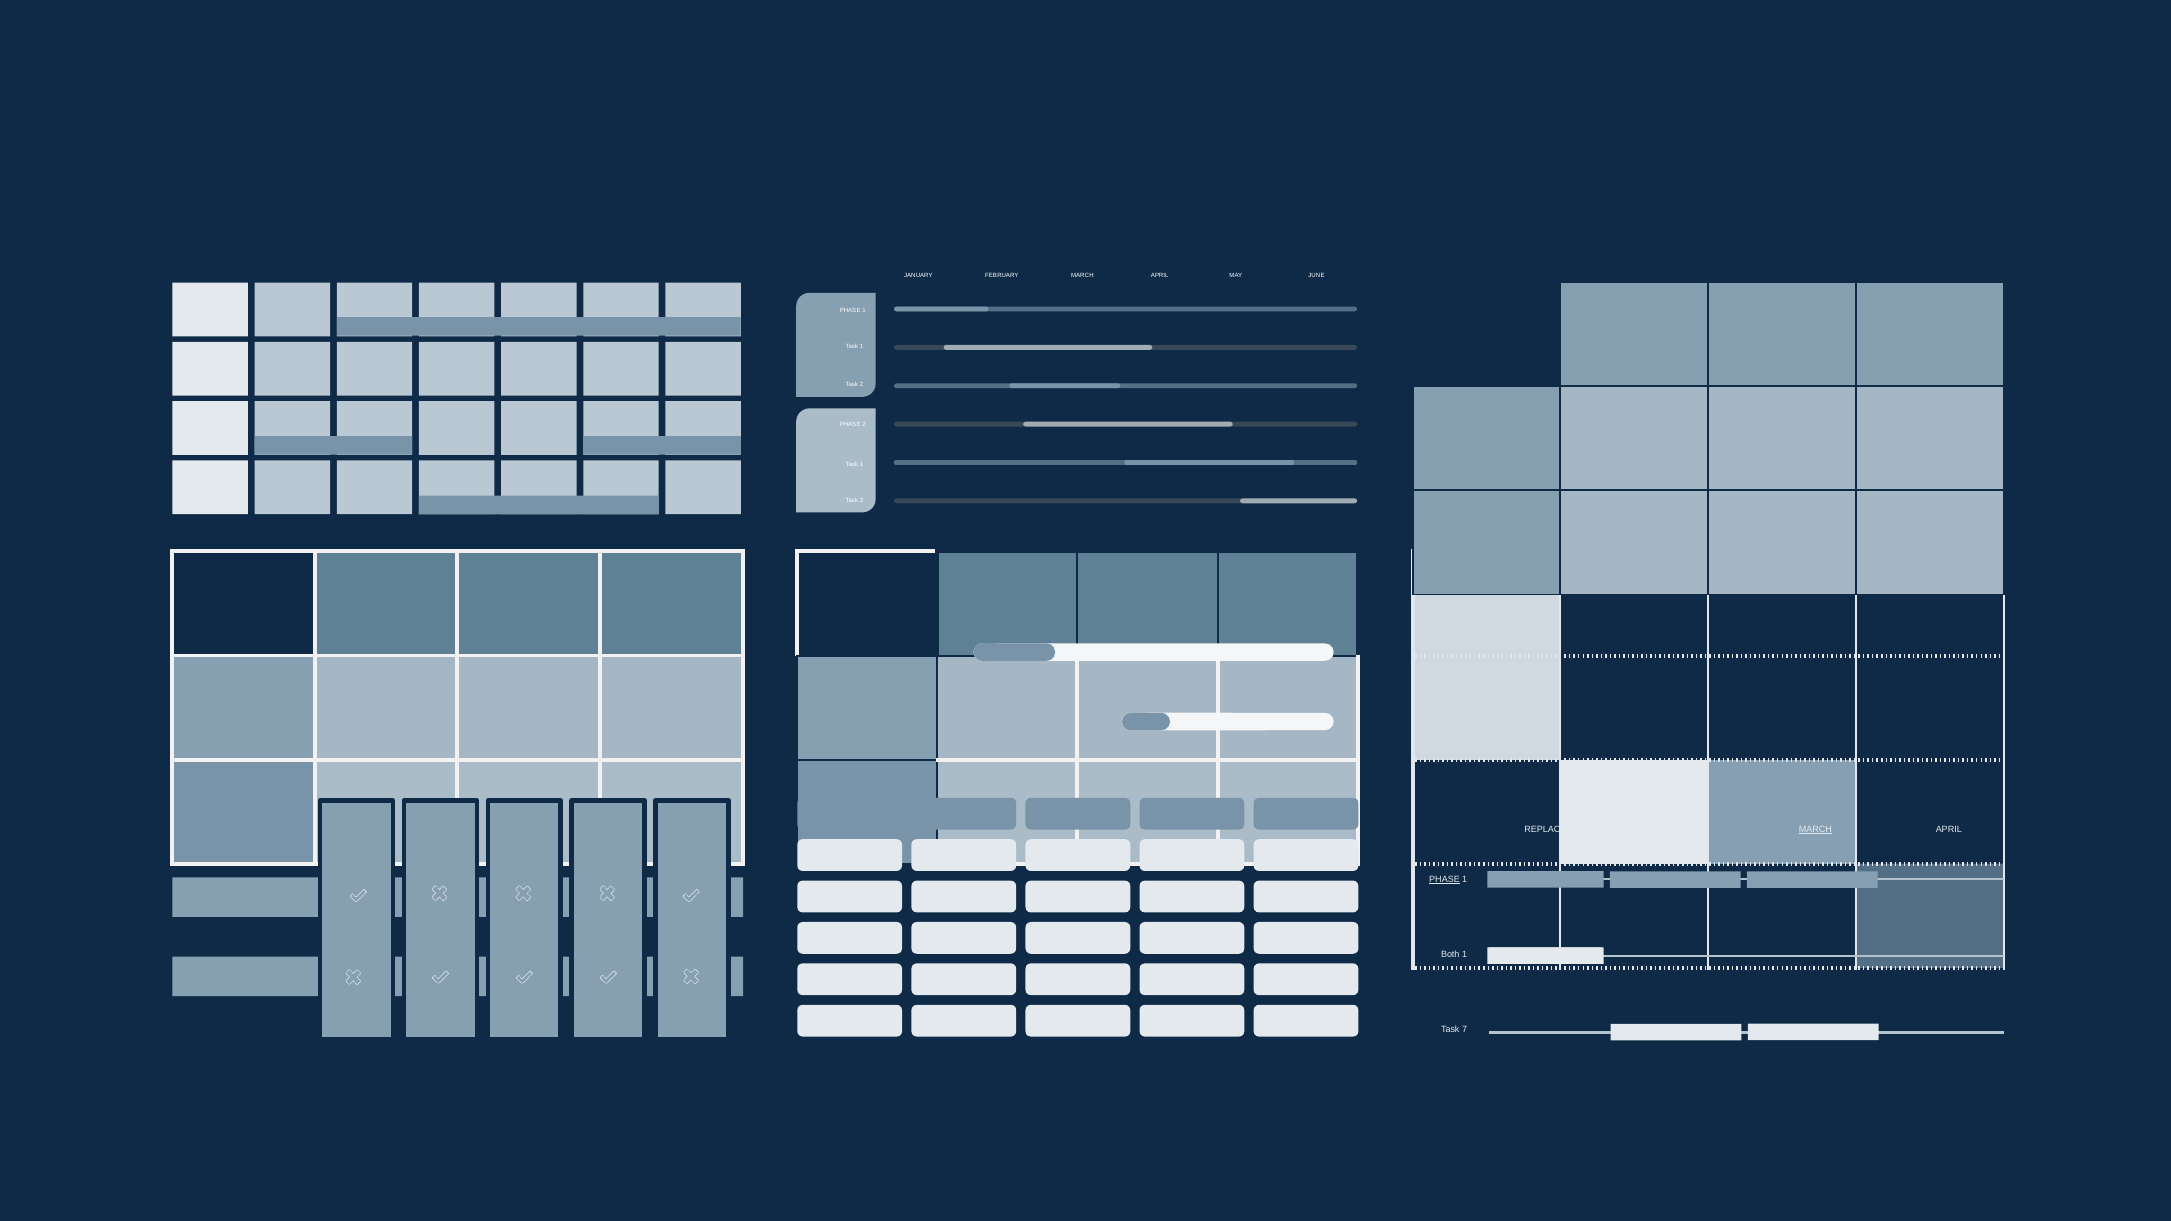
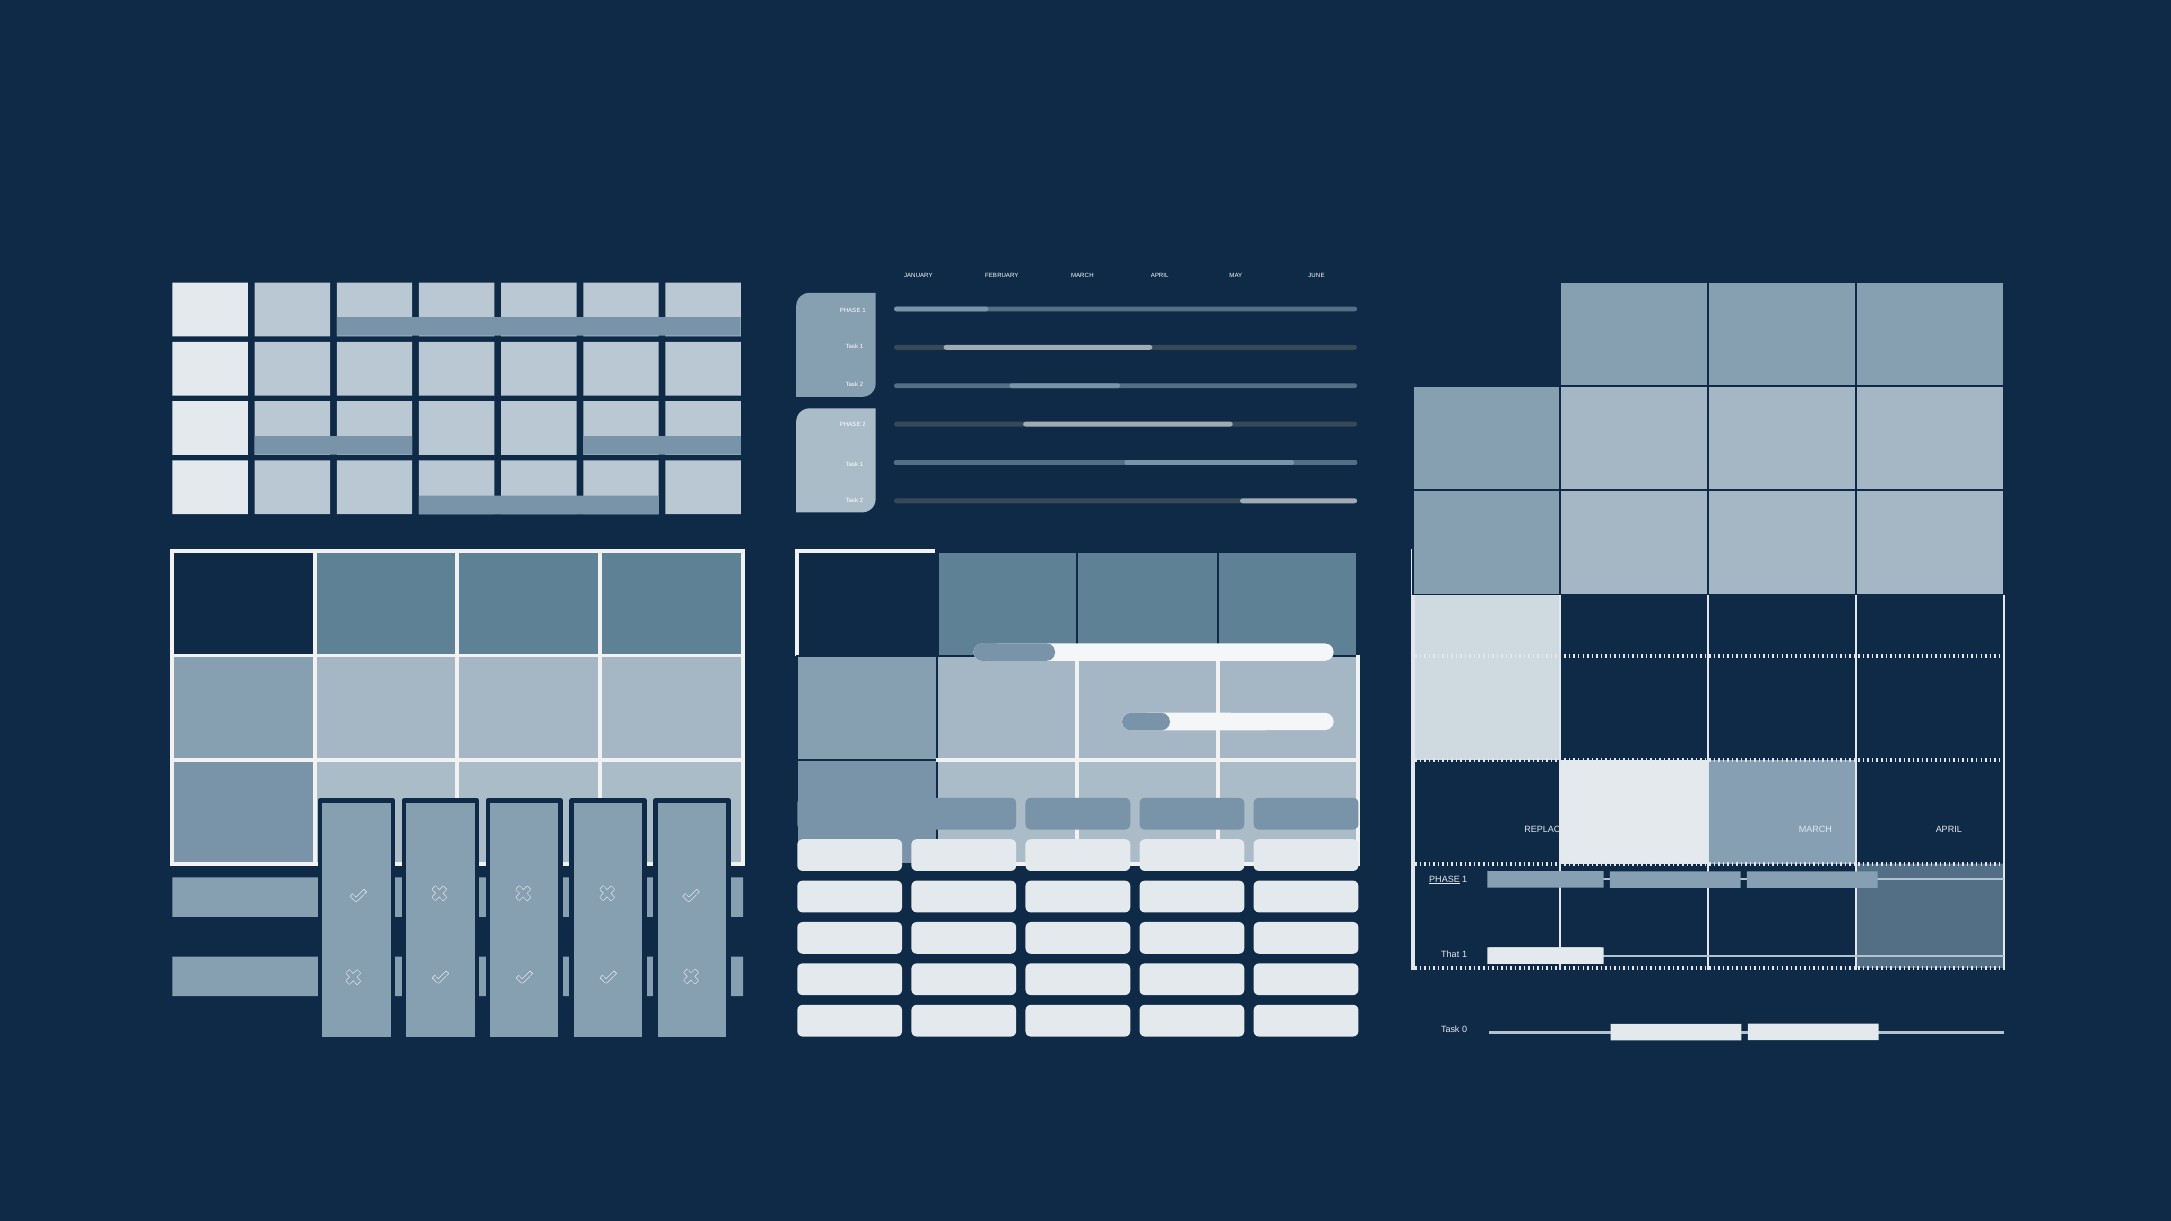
MARCH underline: present -> none (1815, 830)
Both: Both -> That (1450, 955)
7: 7 -> 0 (1465, 1030)
